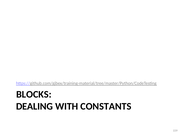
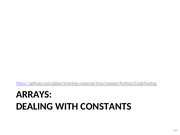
BLOCKS: BLOCKS -> ARRAYS (34, 94)
